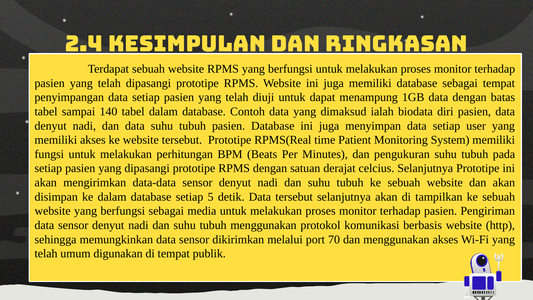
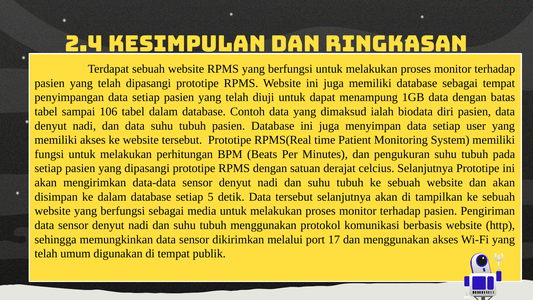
140: 140 -> 106 (108, 111)
70: 70 -> 17 (334, 239)
